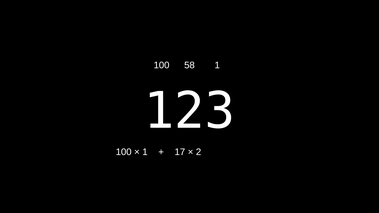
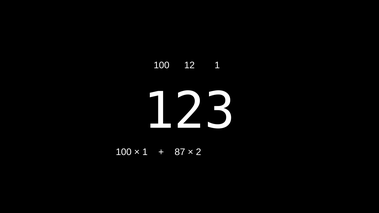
58: 58 -> 12 (189, 65)
17: 17 -> 87 (180, 152)
